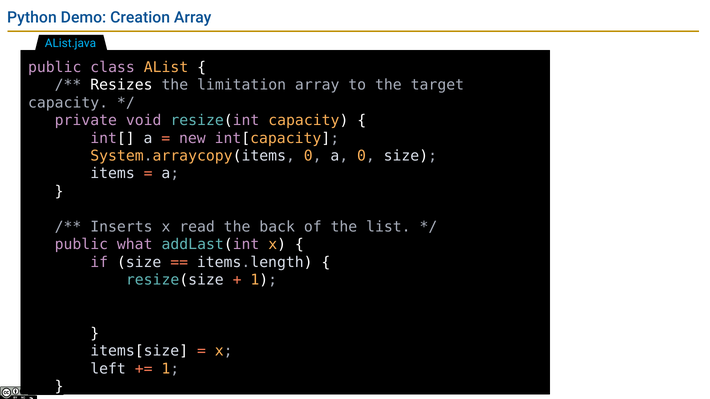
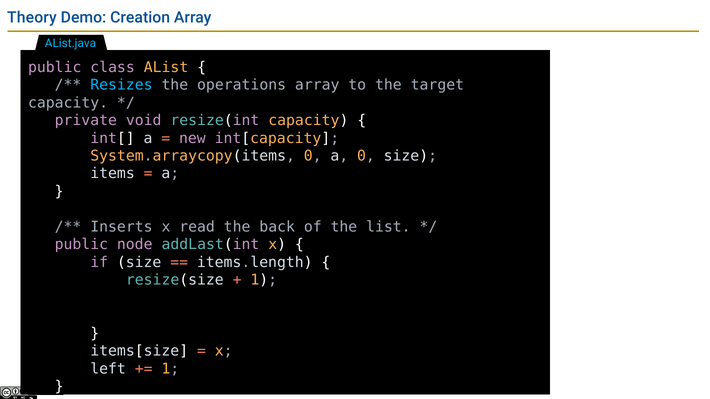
Python: Python -> Theory (32, 18)
Resizes colour: white -> light blue (121, 85)
limitation: limitation -> operations (242, 85)
what: what -> node (135, 245)
